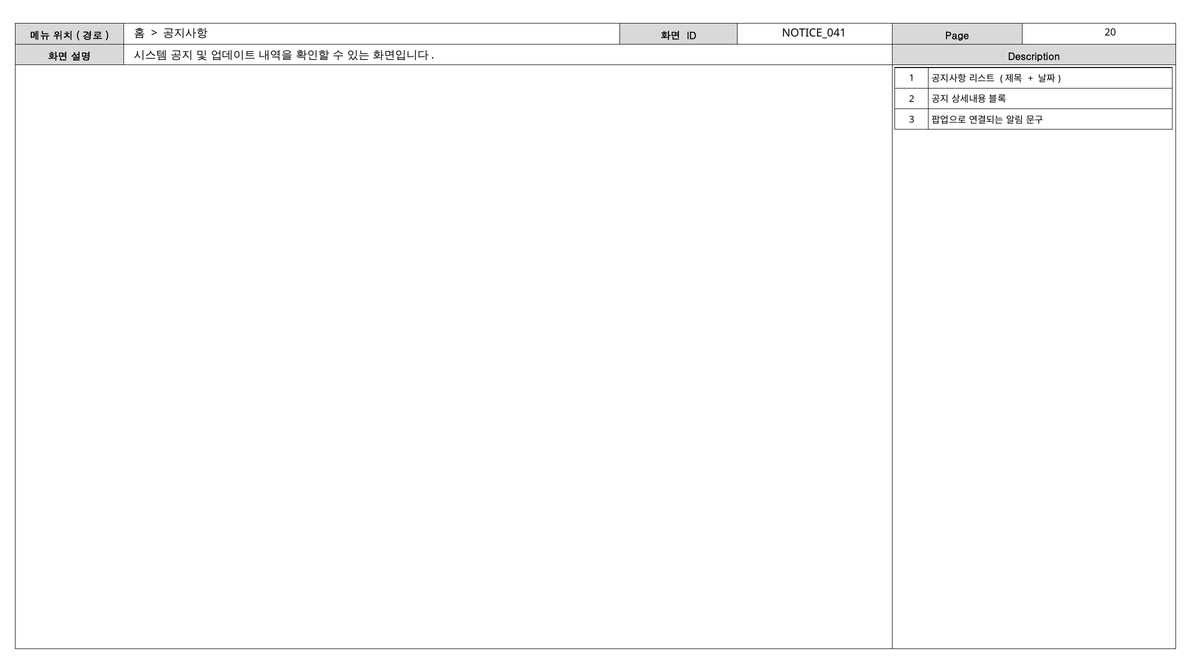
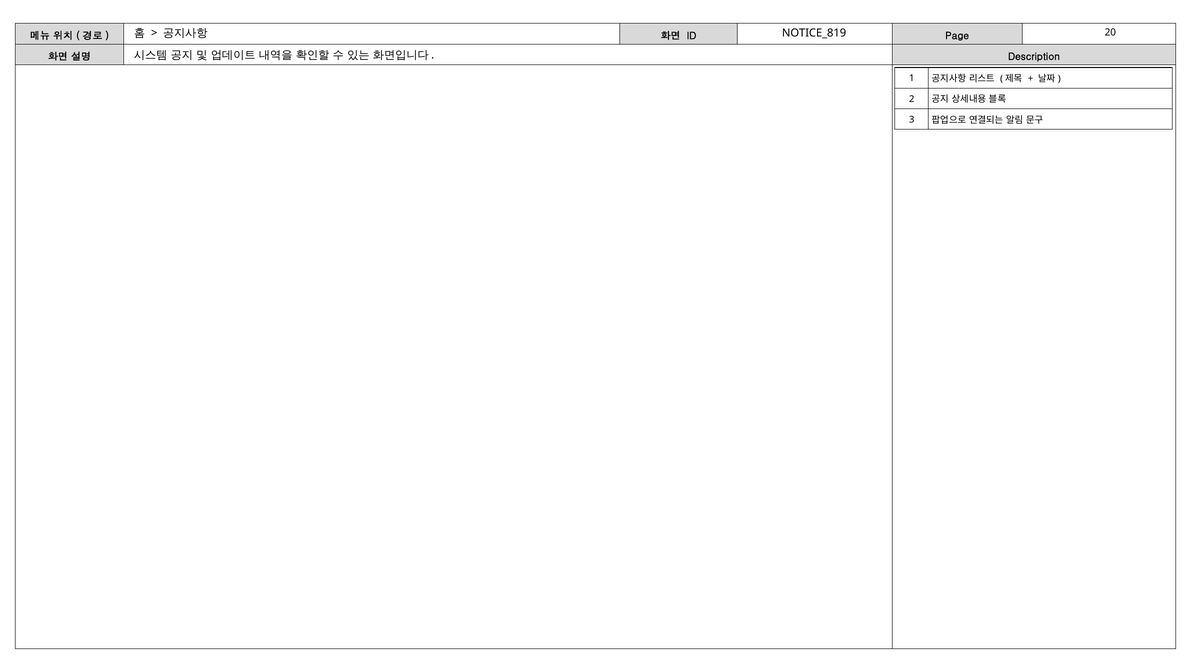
NOTICE_041: NOTICE_041 -> NOTICE_819 (814, 33)
